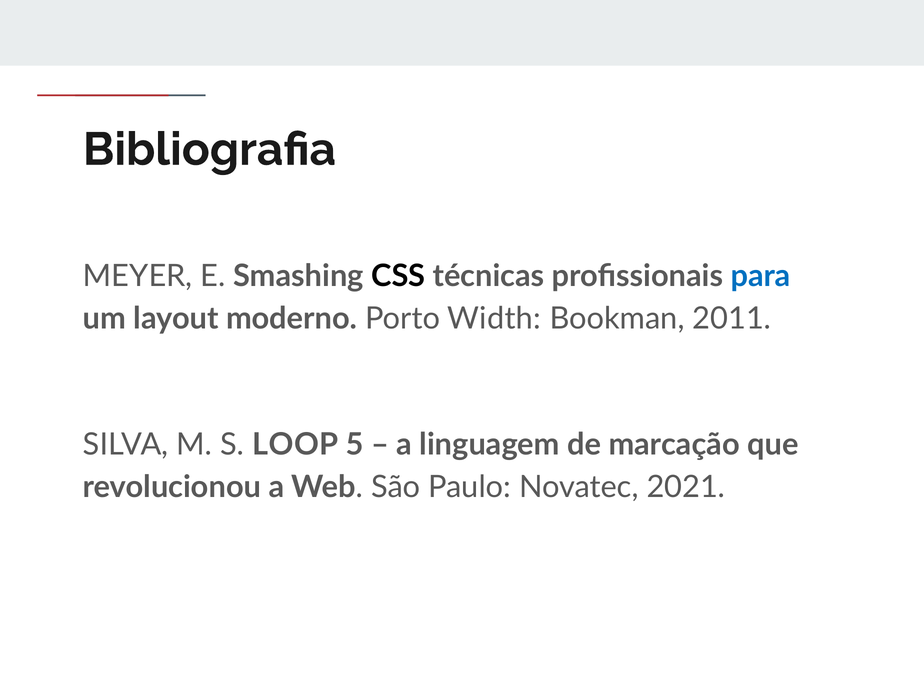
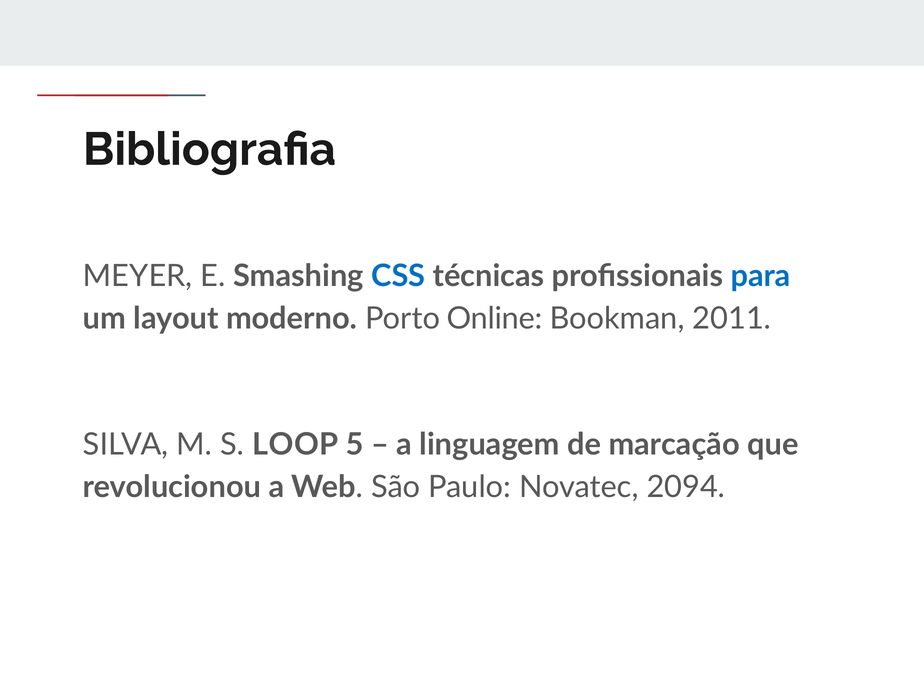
CSS colour: black -> blue (398, 276)
Width: Width -> Online (494, 319)
2021: 2021 -> 2094 (686, 487)
